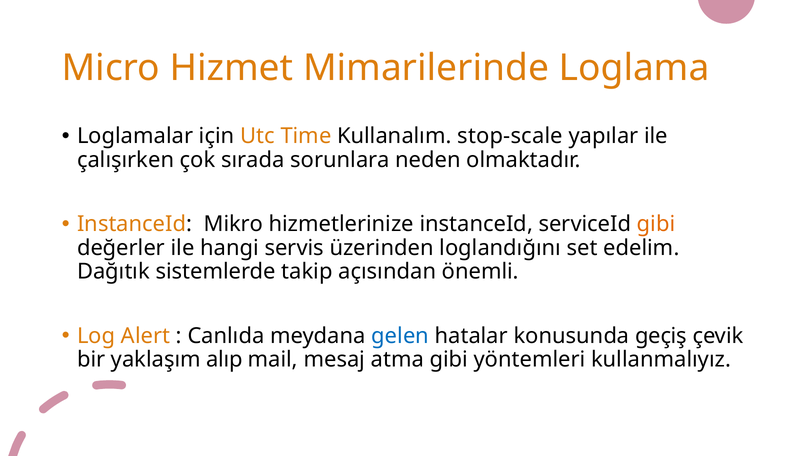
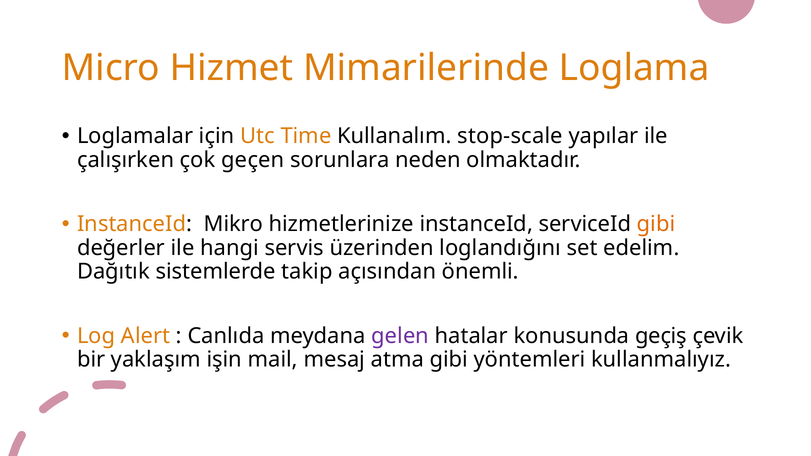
sırada: sırada -> geçen (253, 160)
gelen colour: blue -> purple (400, 336)
alıp: alıp -> işin (224, 360)
